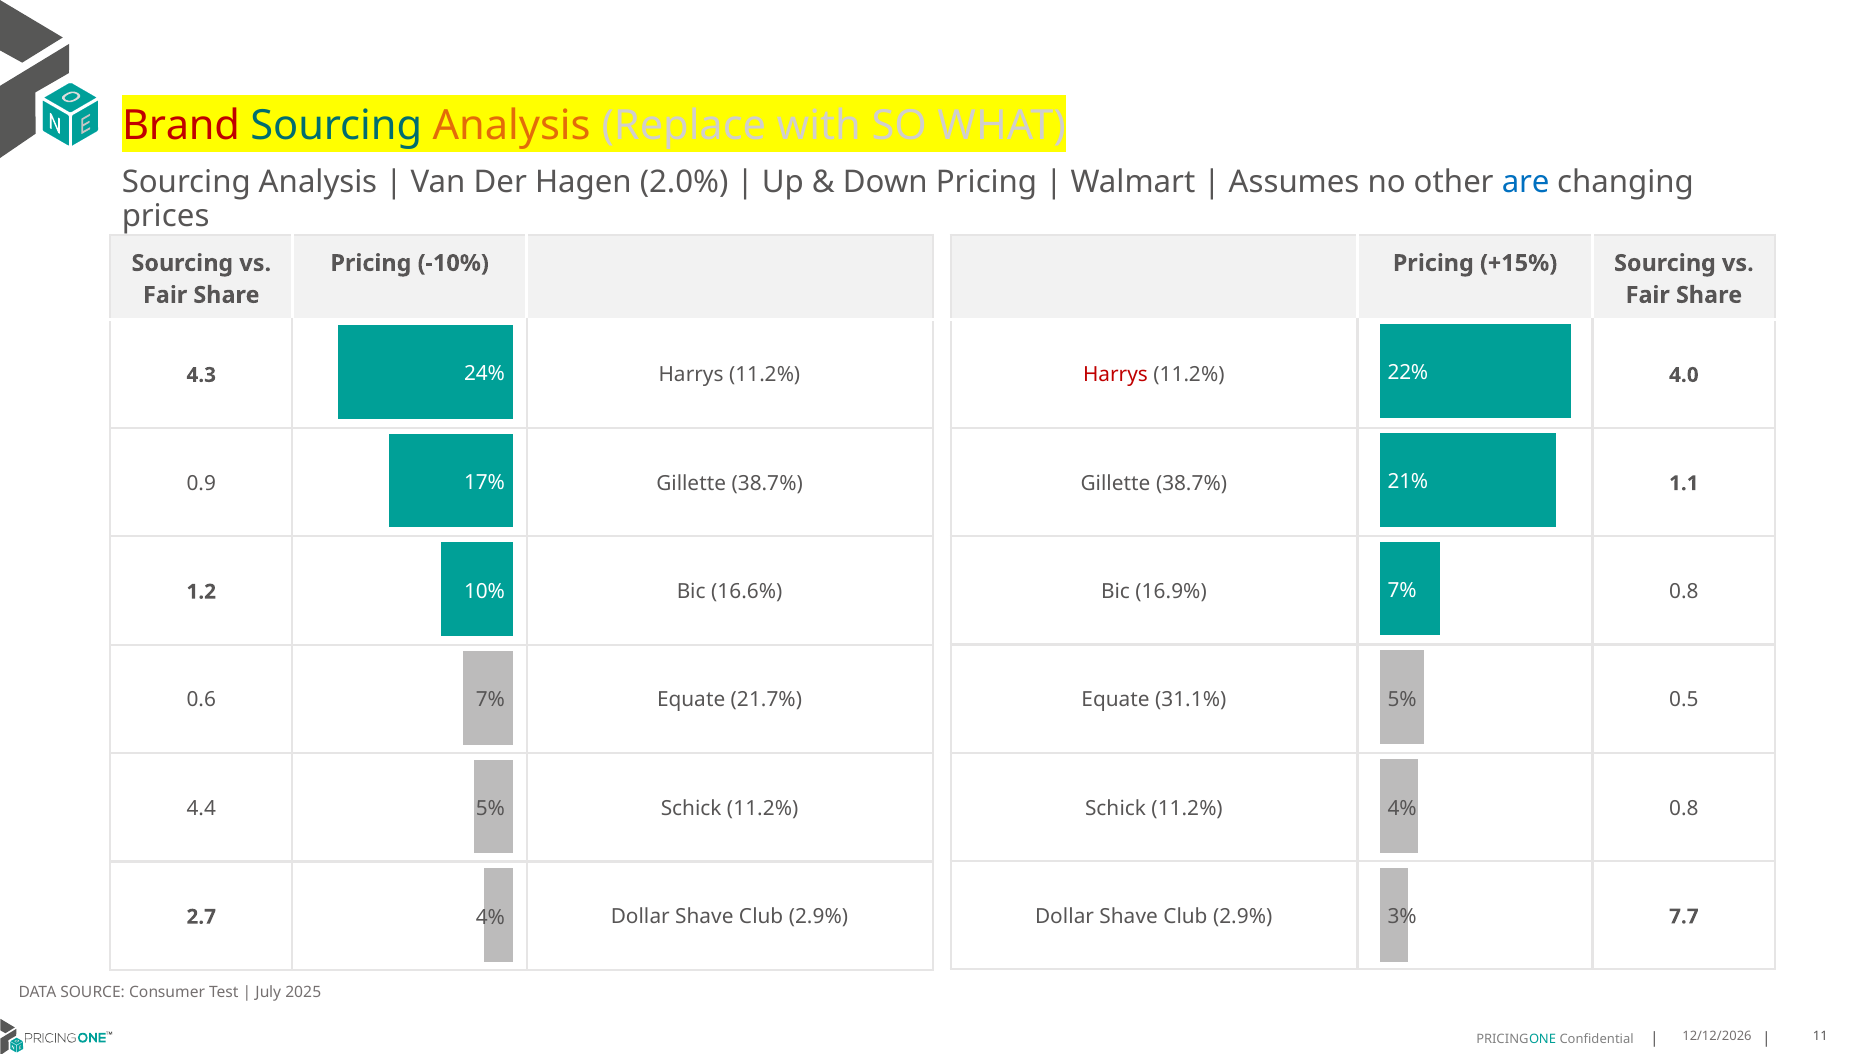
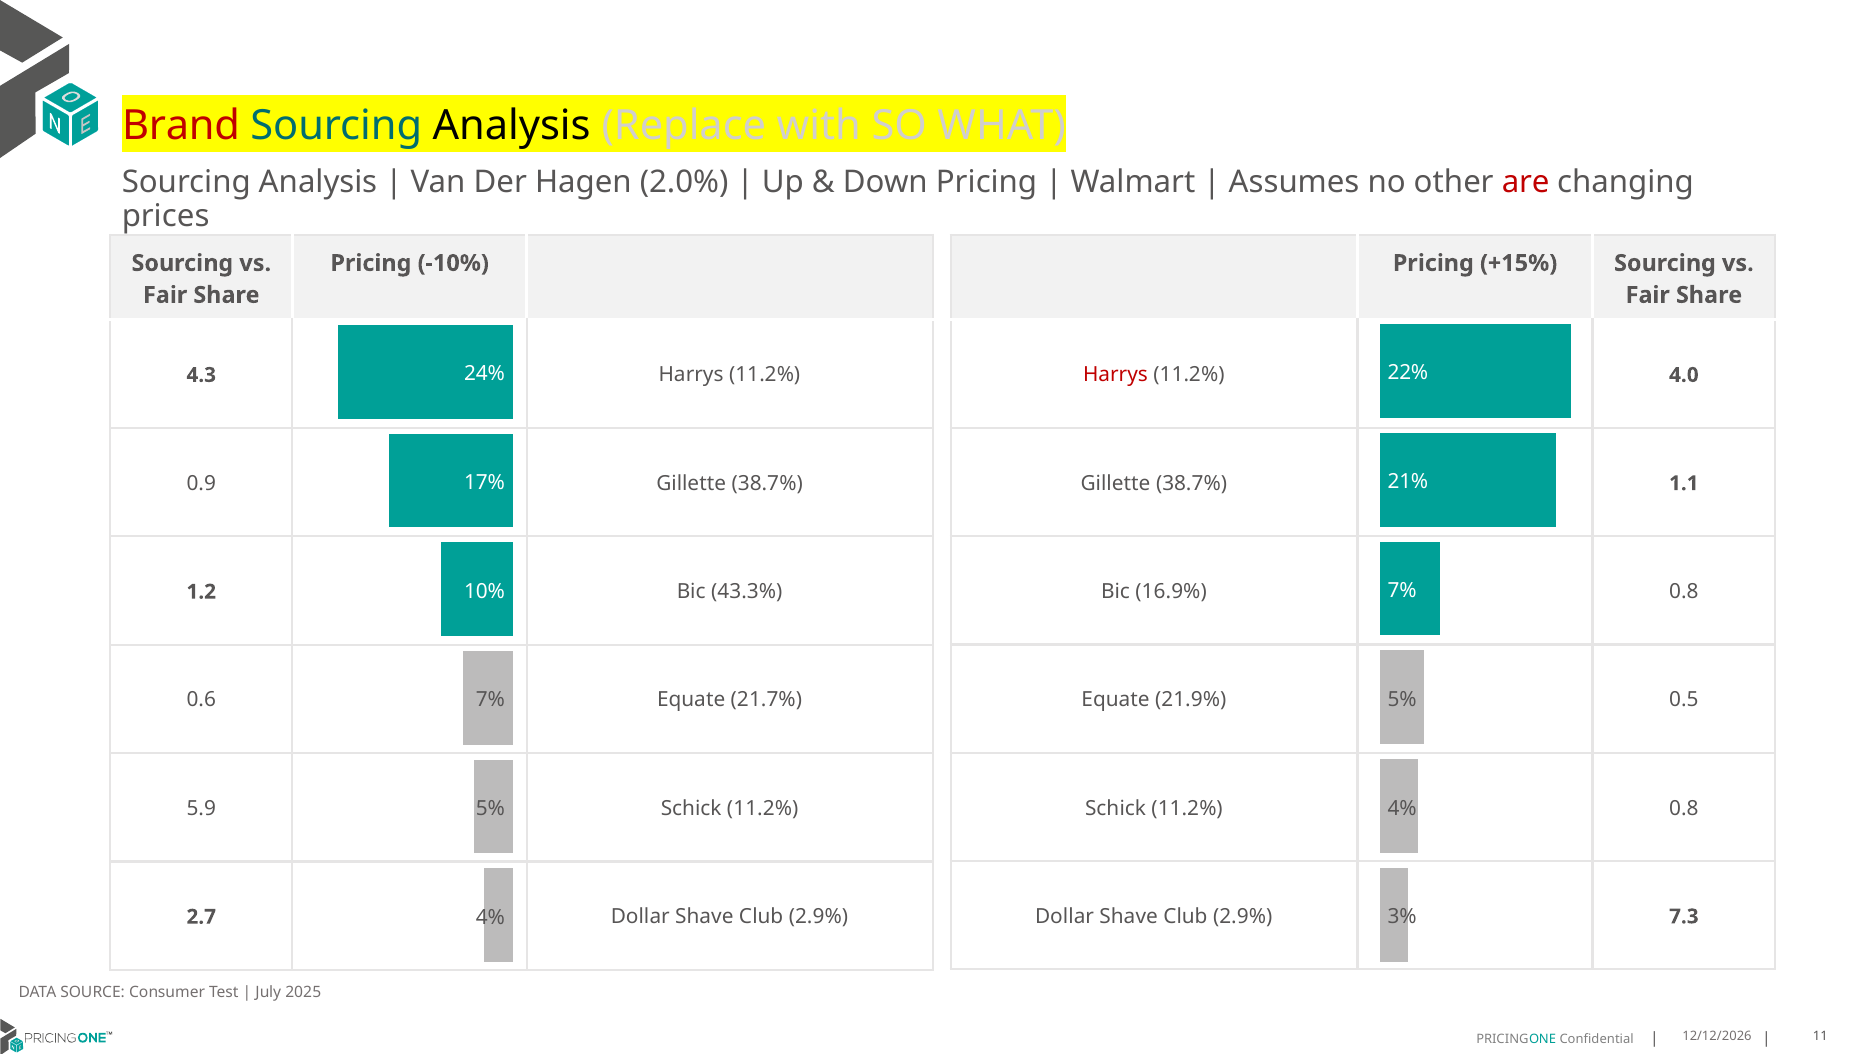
Analysis colour: orange -> black (512, 126)
are colour: blue -> red (1526, 183)
16.6%: 16.6% -> 43.3% (747, 592)
31.1%: 31.1% -> 21.9% (1191, 700)
4.4: 4.4 -> 5.9 (201, 809)
7.7: 7.7 -> 7.3 (1684, 917)
